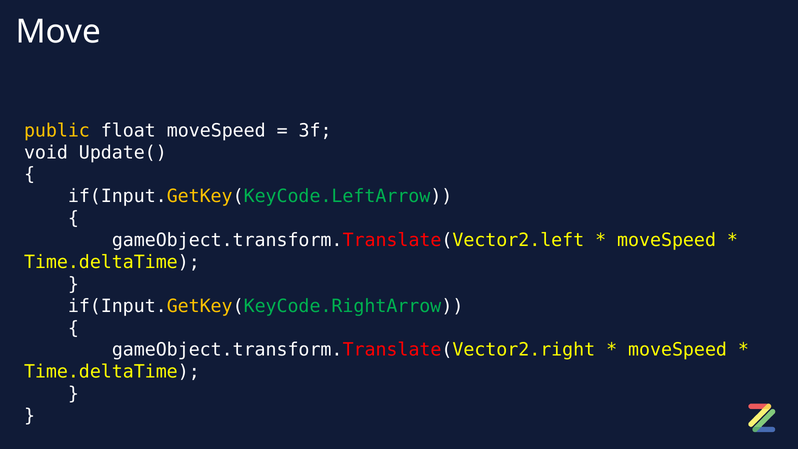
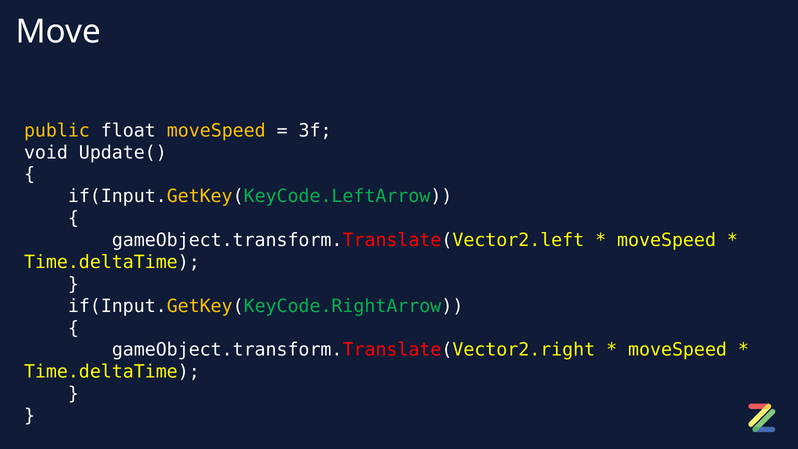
moveSpeed colour: white -> yellow (216, 130)
